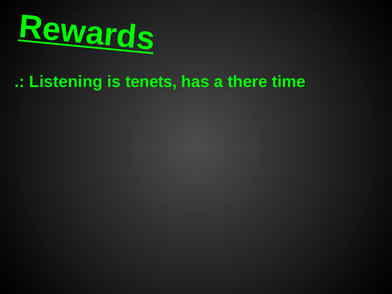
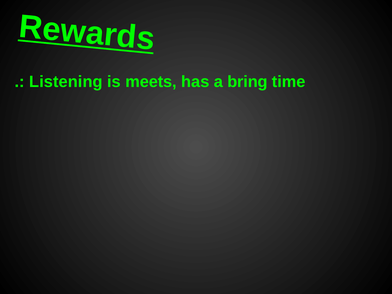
tenets: tenets -> meets (151, 82)
there: there -> bring (248, 82)
